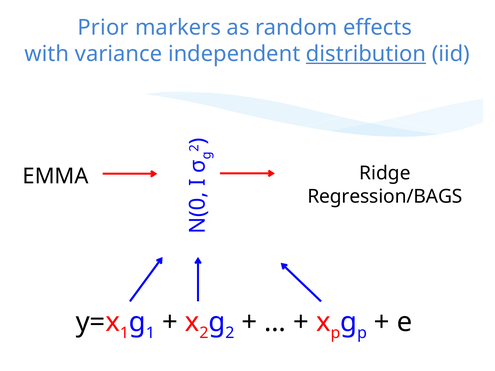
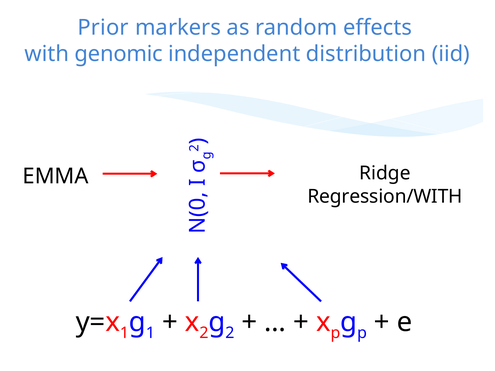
variance: variance -> genomic (119, 54)
distribution underline: present -> none (366, 54)
Regression/BAGS: Regression/BAGS -> Regression/WITH (385, 196)
